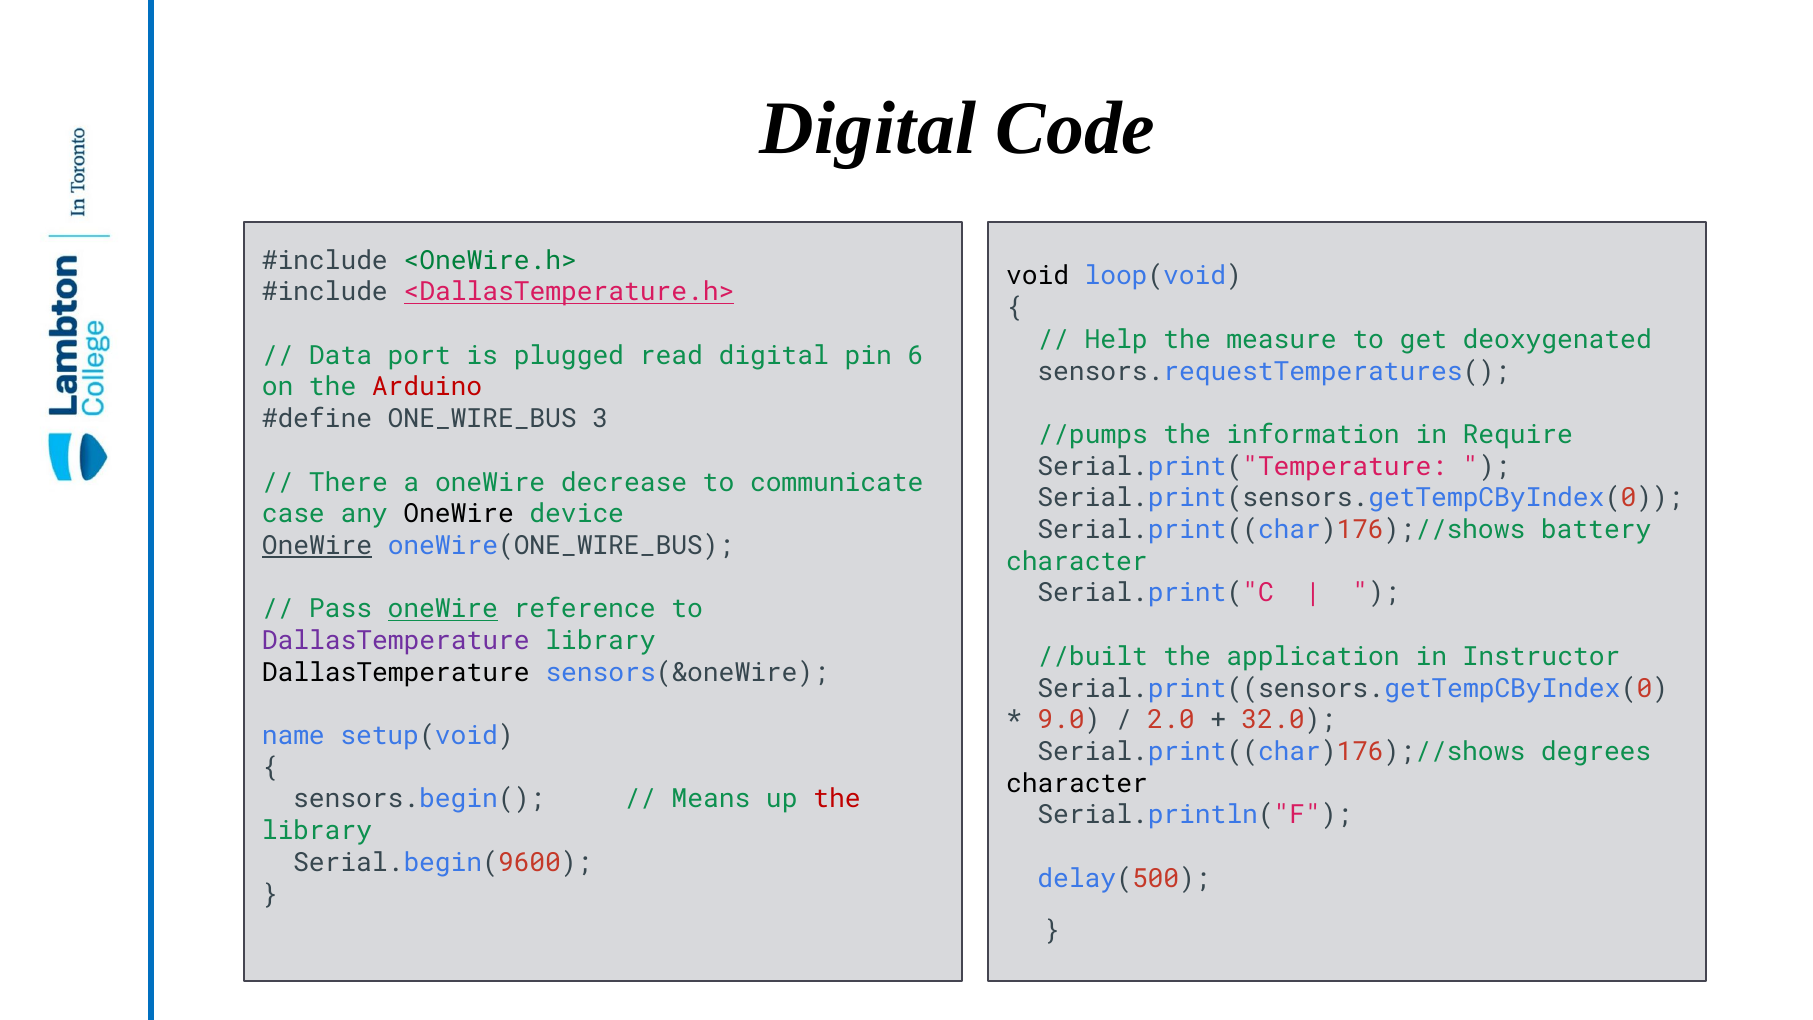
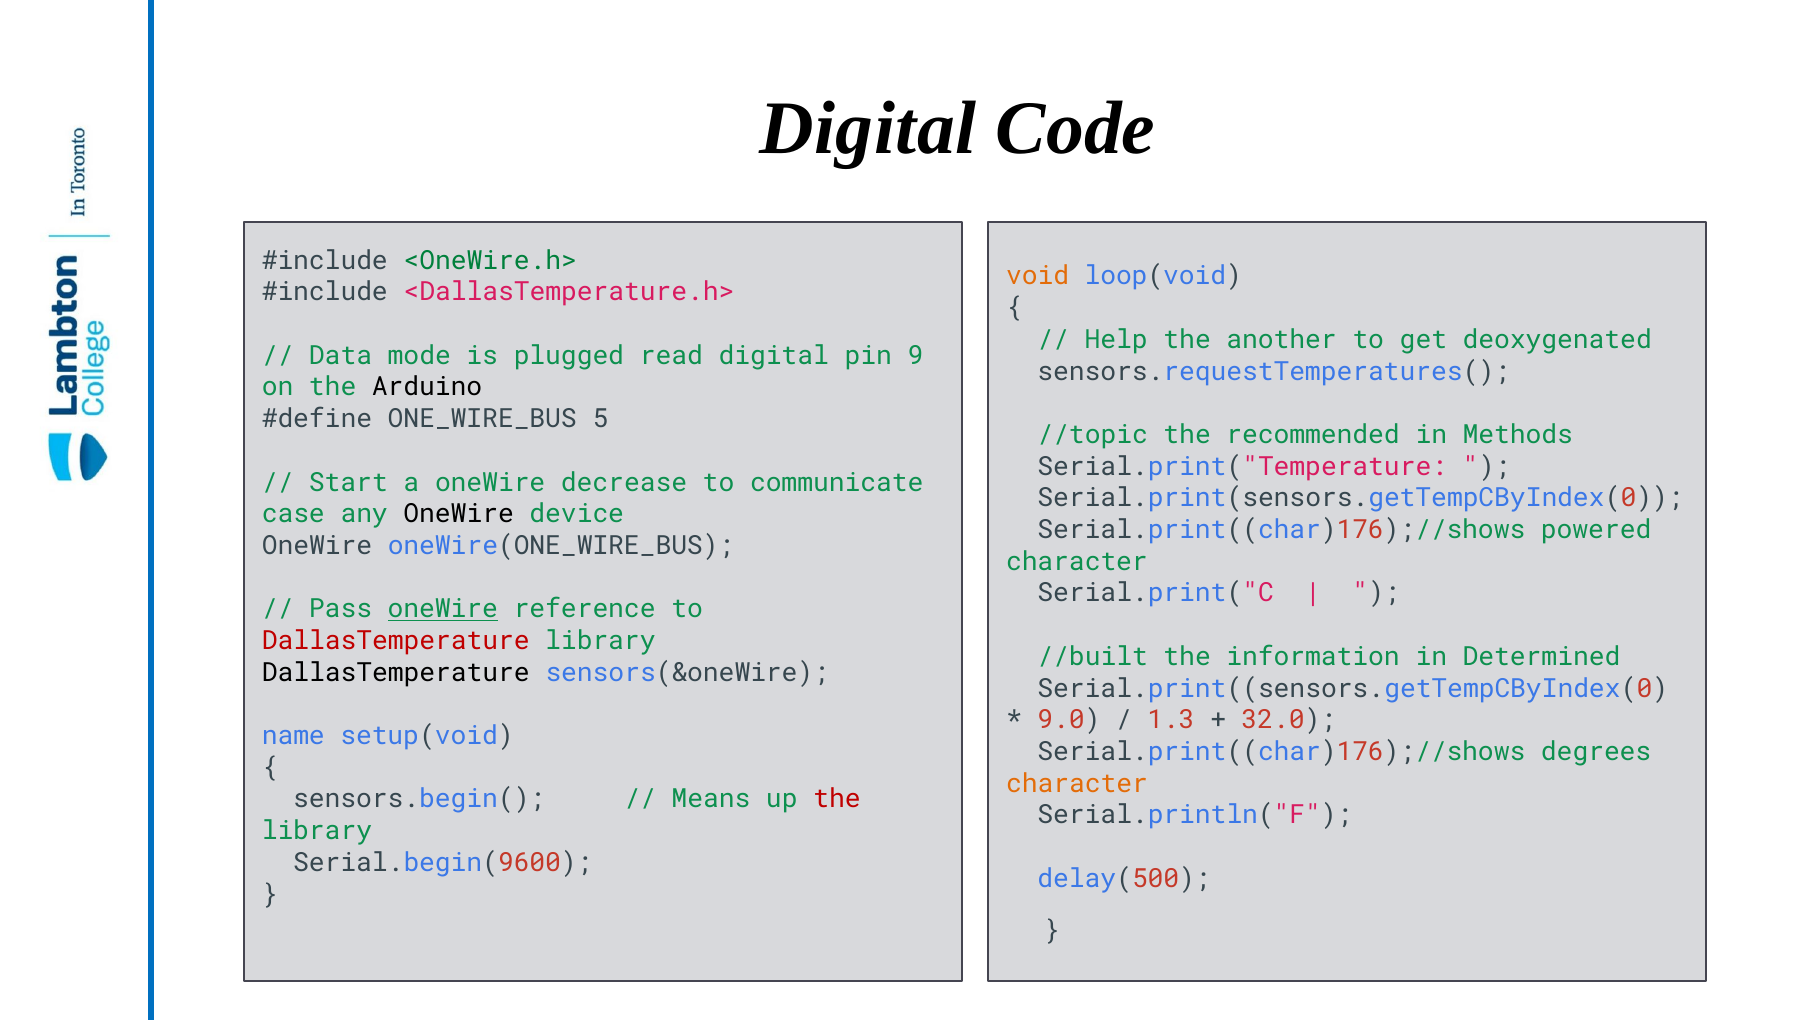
void colour: black -> orange (1038, 276)
<DallasTemperature.h> underline: present -> none (569, 292)
measure: measure -> another (1282, 340)
port: port -> mode (419, 355)
6: 6 -> 9 (915, 355)
Arduino colour: red -> black (427, 387)
3: 3 -> 5 (600, 419)
//pumps: //pumps -> //topic (1093, 435)
information: information -> recommended (1313, 435)
Require: Require -> Methods (1518, 435)
There: There -> Start (348, 482)
battery: battery -> powered (1596, 530)
OneWire underline: present -> none (317, 546)
DallasTemperature colour: purple -> red (396, 641)
application: application -> information (1313, 657)
Instructor: Instructor -> Determined (1542, 657)
2.0: 2.0 -> 1.3 (1171, 720)
character colour: black -> orange (1077, 783)
